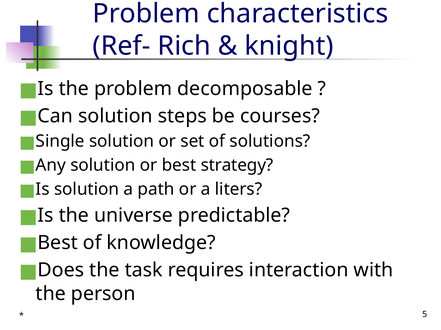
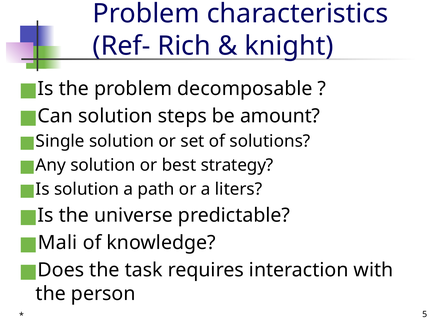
courses: courses -> amount (280, 116)
Best: Best -> Mali (58, 243)
